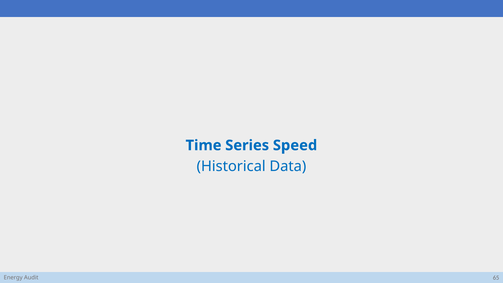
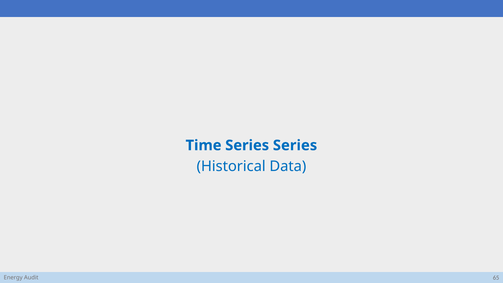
Series Speed: Speed -> Series (295, 145)
